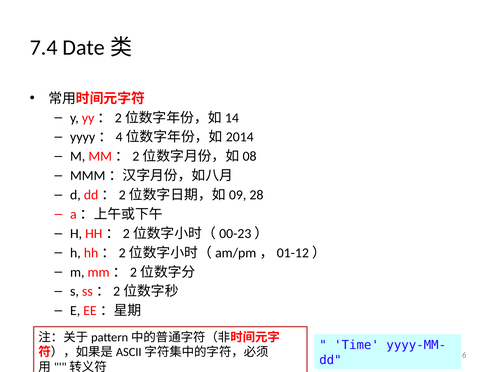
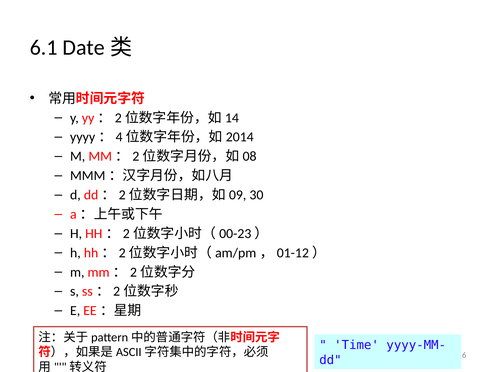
7.4: 7.4 -> 6.1 (44, 47)
28: 28 -> 30 (256, 195)
